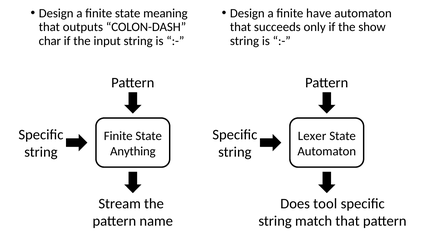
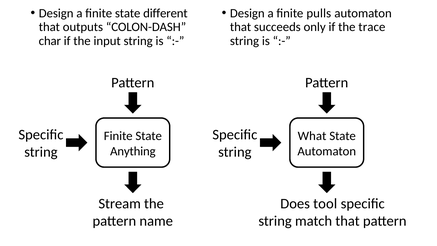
meaning: meaning -> different (165, 13)
have: have -> pulls (319, 13)
show: show -> trace (372, 27)
Lexer: Lexer -> What (312, 136)
